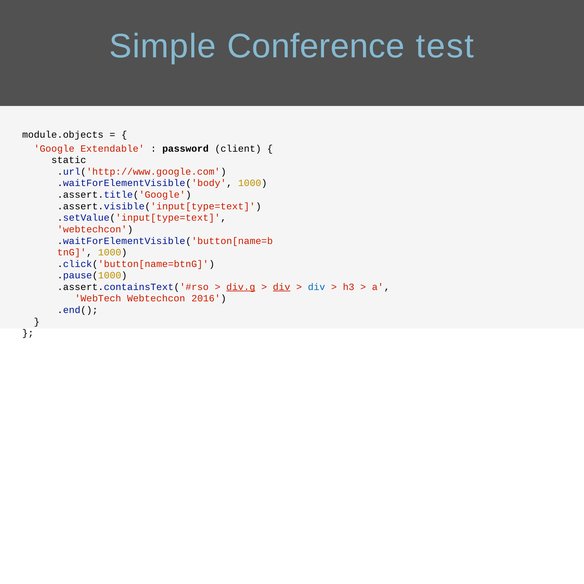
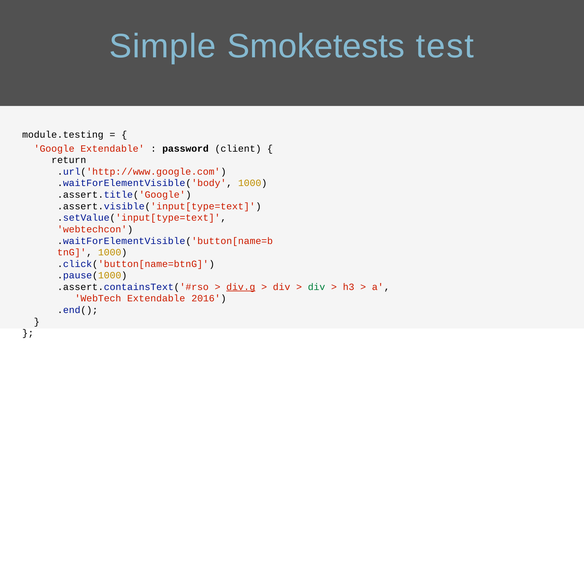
Conference: Conference -> Smoketests (316, 46)
module.objects: module.objects -> module.testing (63, 135)
static: static -> return (69, 160)
div underline: present -> none (282, 287)
div colour: blue -> green (317, 287)
WebTech Webtechcon: Webtechcon -> Extendable (156, 298)
